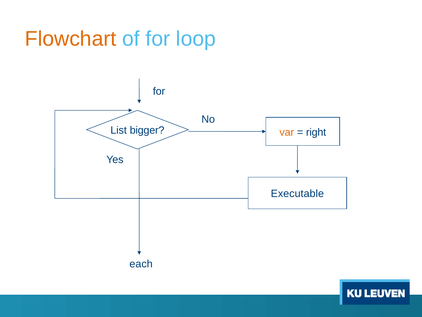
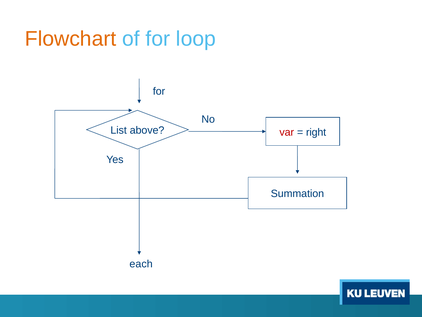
bigger: bigger -> above (147, 130)
var colour: orange -> red (287, 132)
Executable: Executable -> Summation (297, 194)
